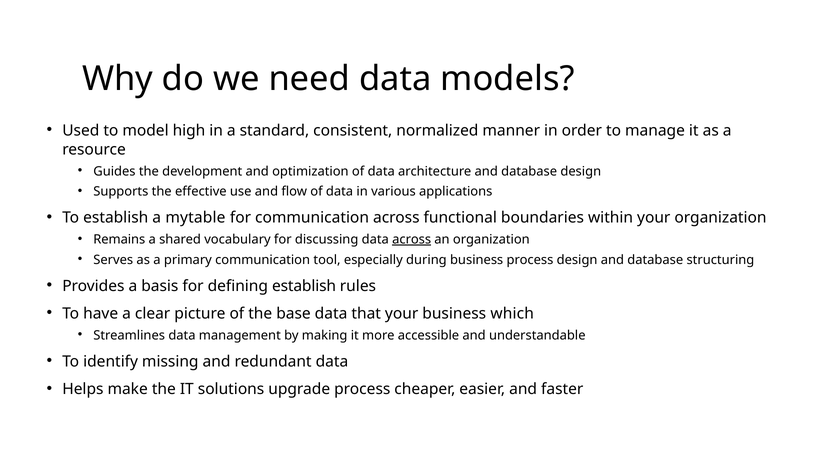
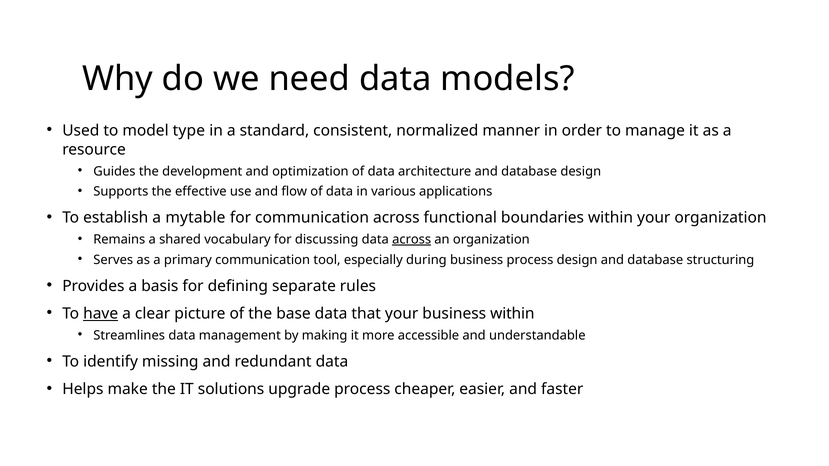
high: high -> type (189, 131)
defining establish: establish -> separate (304, 286)
have underline: none -> present (101, 314)
business which: which -> within (512, 314)
